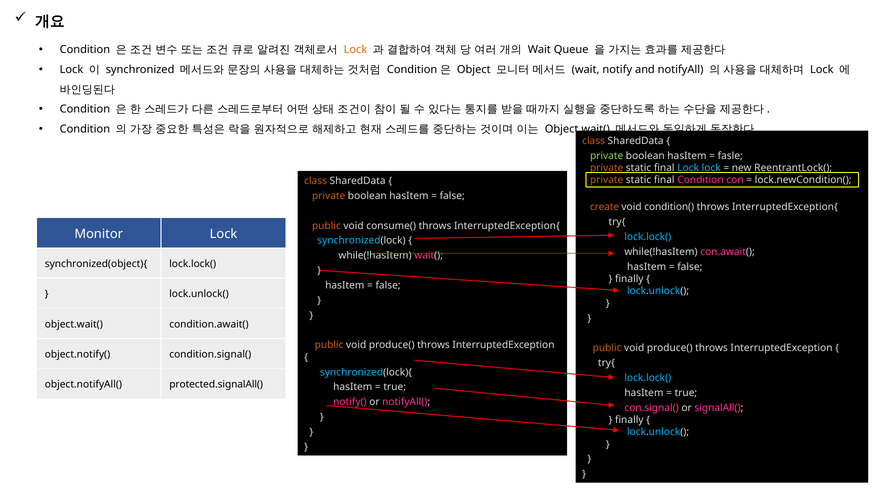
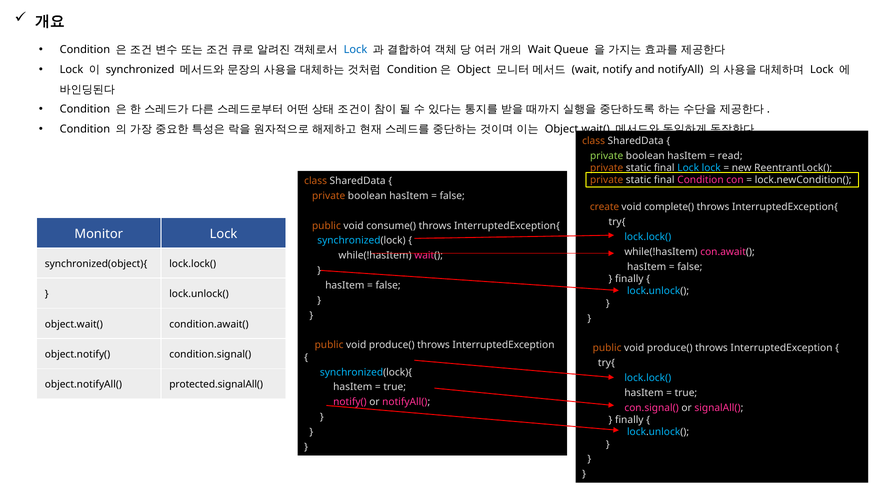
Lock colour: orange -> blue (355, 50)
fasle: fasle -> read (730, 156)
condition(: condition( -> complete( (669, 207)
